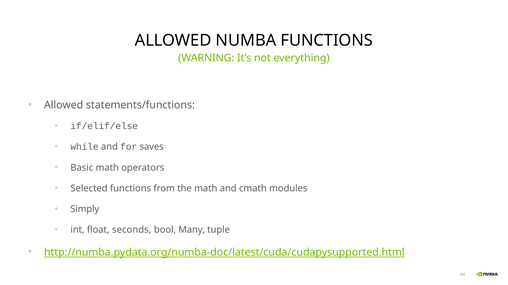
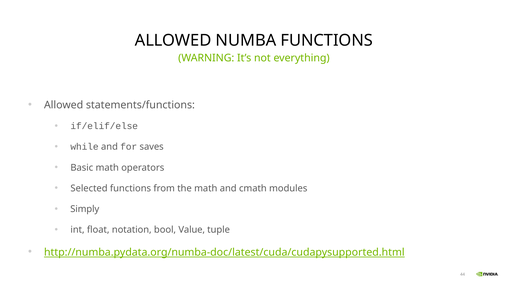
seconds: seconds -> notation (132, 230)
Many: Many -> Value (192, 230)
